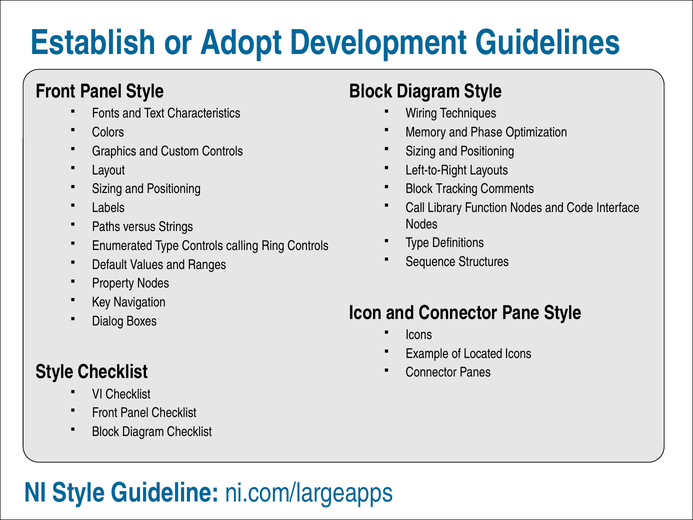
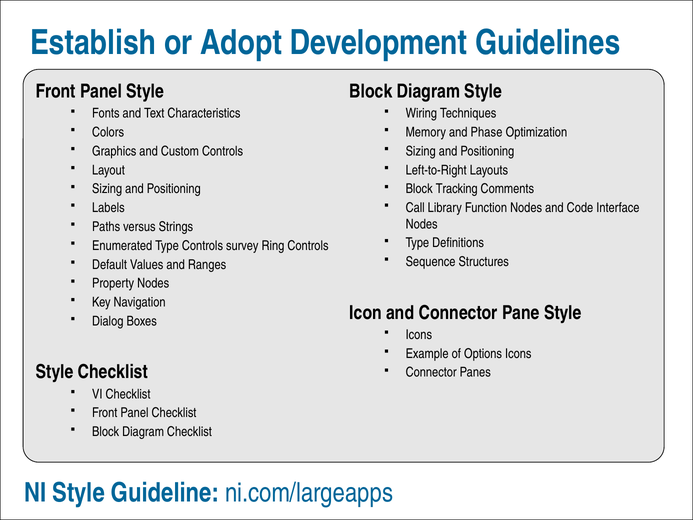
calling: calling -> survey (242, 246)
Located: Located -> Options (483, 353)
